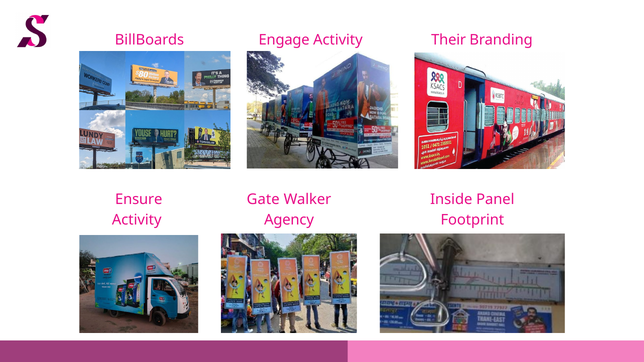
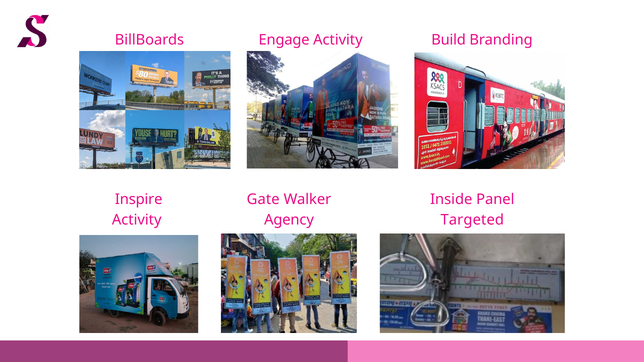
Their: Their -> Build (449, 40)
Ensure: Ensure -> Inspire (139, 199)
Footprint: Footprint -> Targeted (472, 220)
